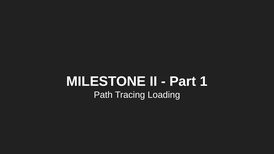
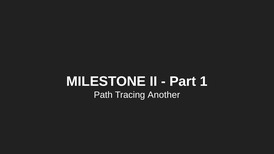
Loading: Loading -> Another (164, 95)
